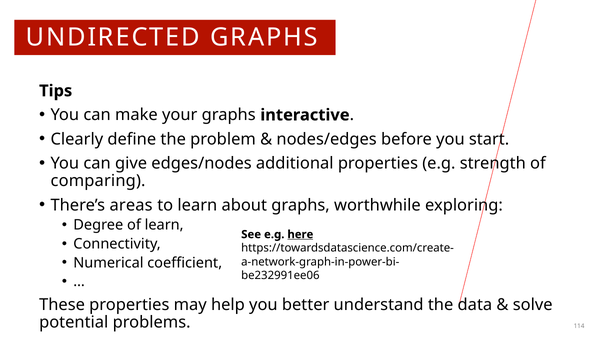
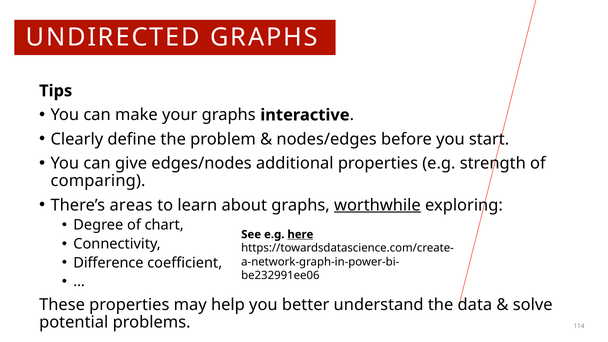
worthwhile underline: none -> present (377, 205)
of learn: learn -> chart (164, 225)
Numerical: Numerical -> Difference (108, 263)
